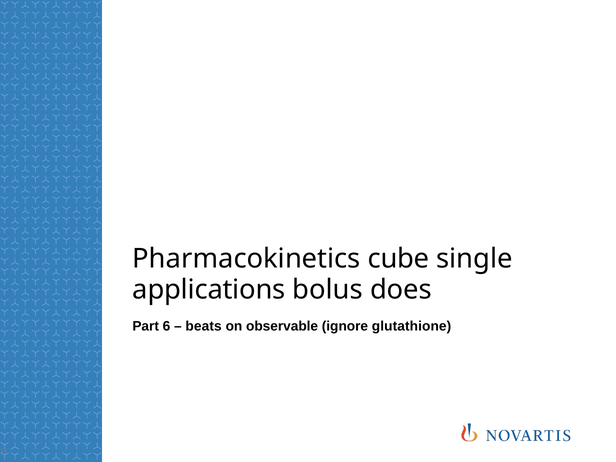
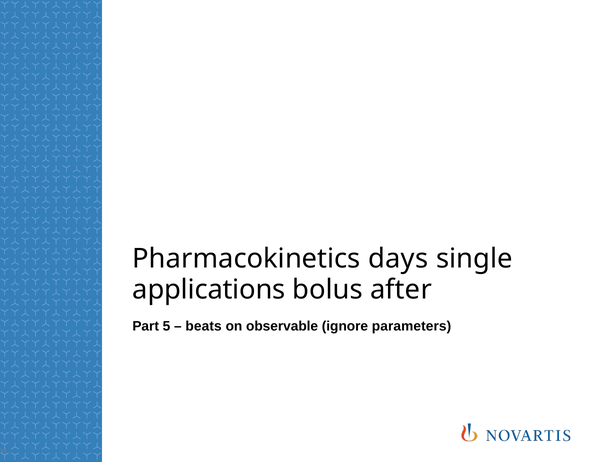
cube: cube -> days (398, 259)
does: does -> after (401, 290)
6: 6 -> 5 (166, 326)
glutathione: glutathione -> parameters (412, 326)
